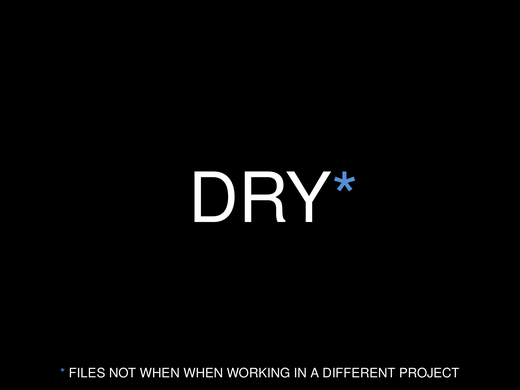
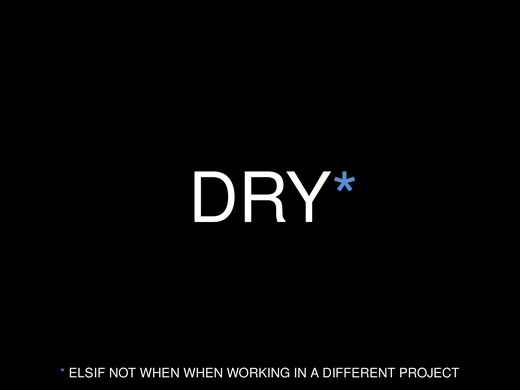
FILES: FILES -> ELSIF (87, 373)
